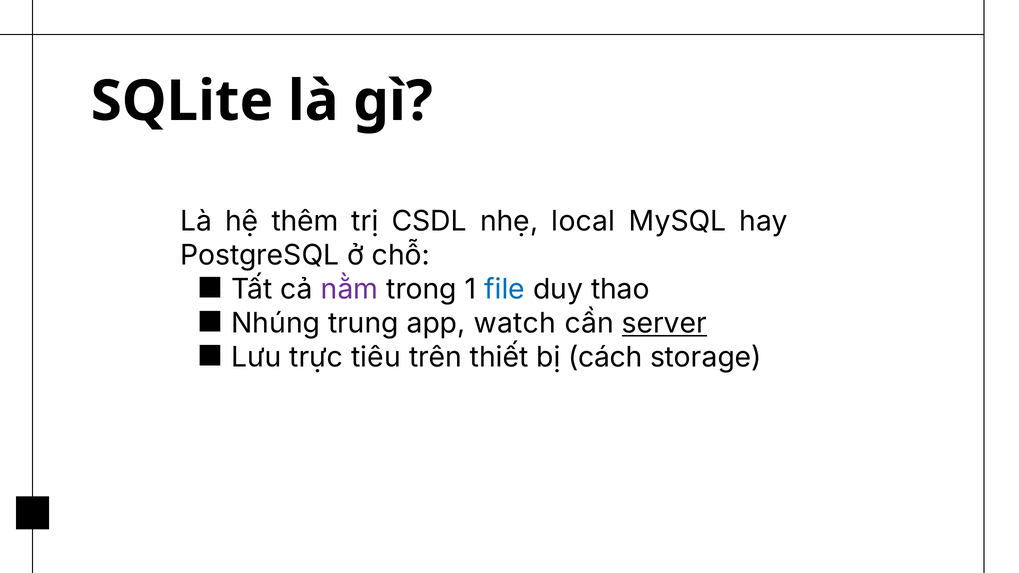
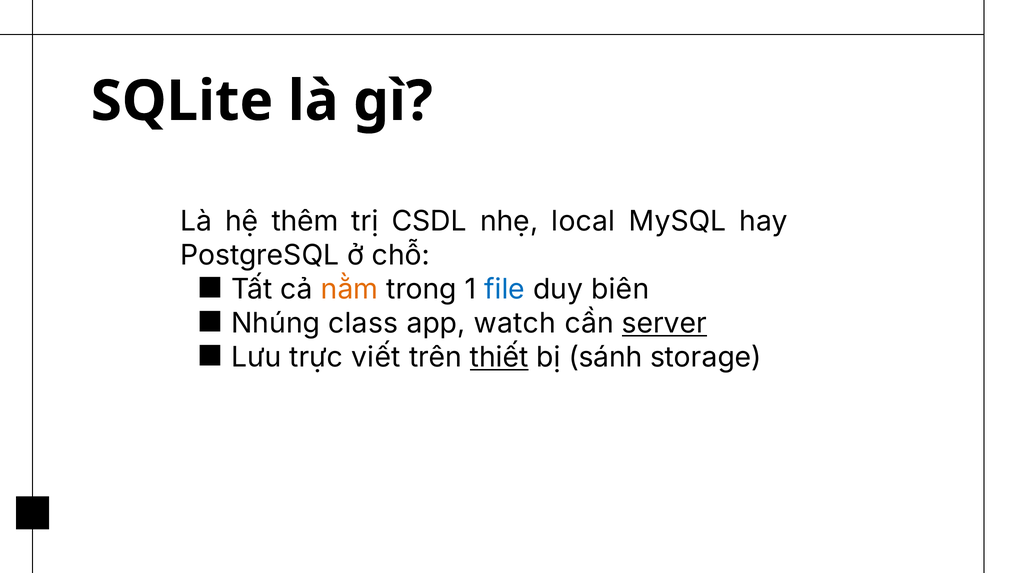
nằm colour: purple -> orange (350, 290)
thao: thao -> biên (620, 290)
trung: trung -> class (363, 324)
tiêu: tiêu -> viết (376, 358)
thiết underline: none -> present (499, 358)
cách: cách -> sánh (605, 358)
